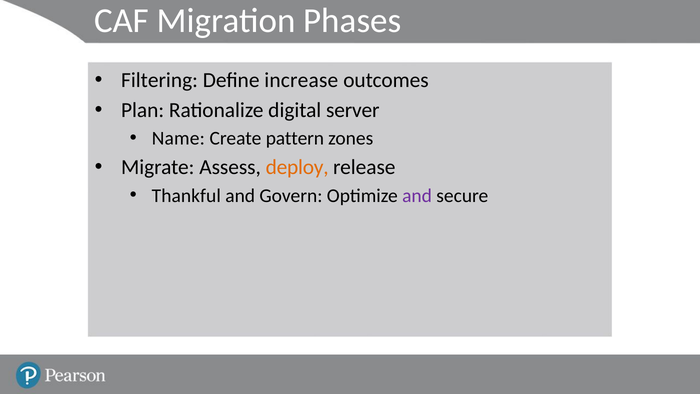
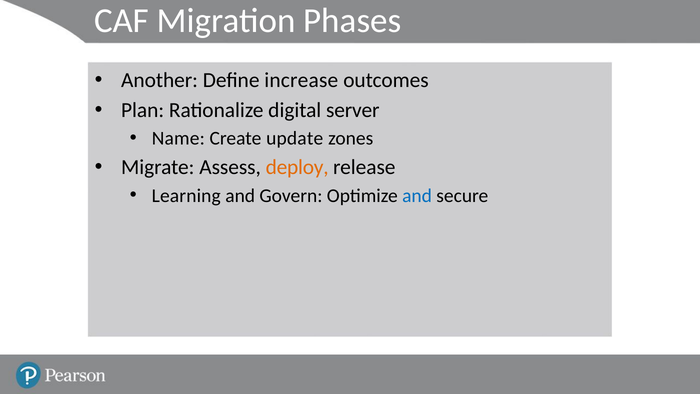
Filtering: Filtering -> Another (160, 80)
pattern: pattern -> update (295, 138)
Thankful: Thankful -> Learning (186, 196)
and colour: purple -> blue (417, 196)
